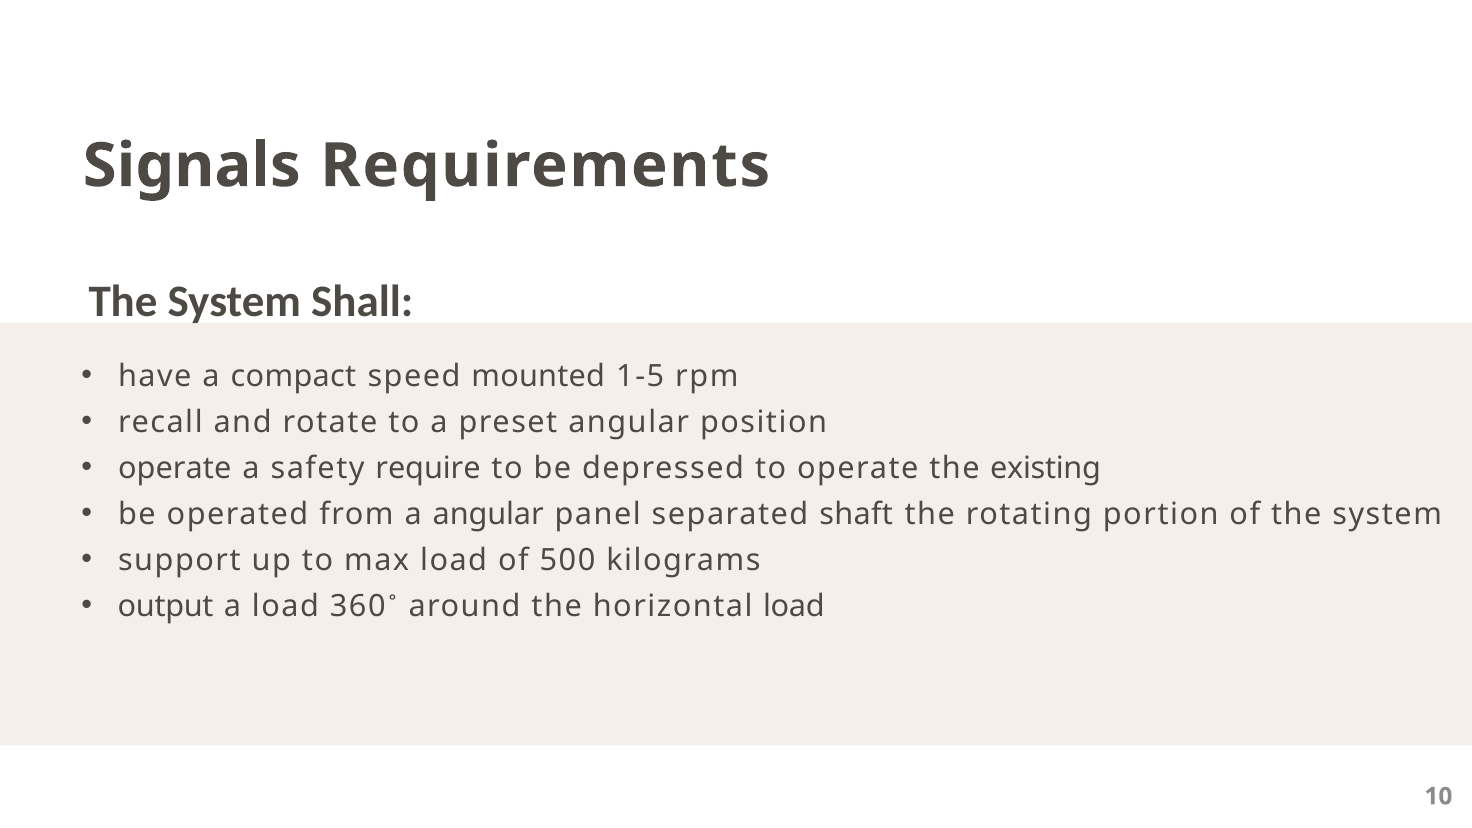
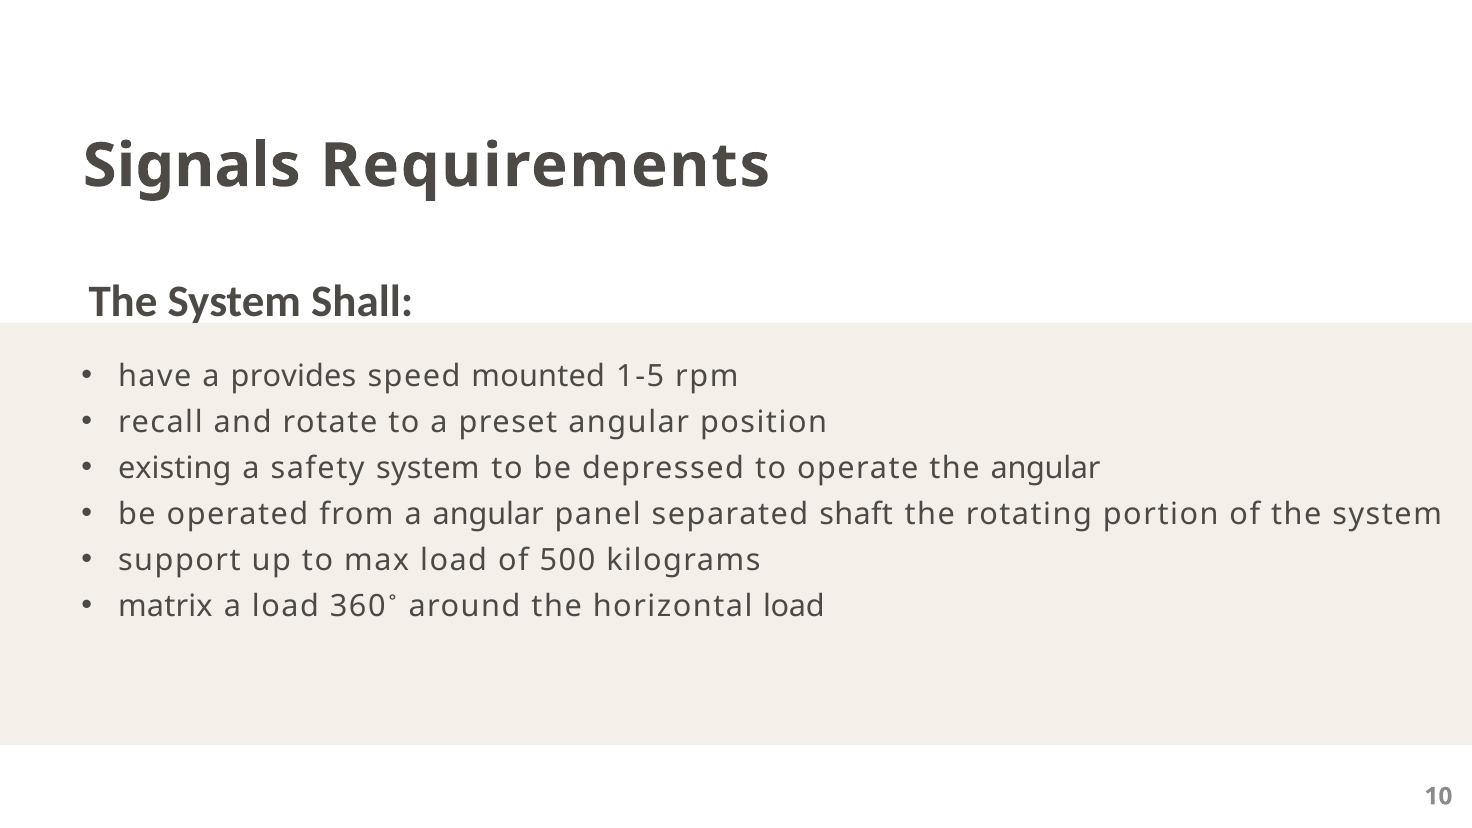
compact: compact -> provides (294, 376)
operate: operate -> existing (175, 468)
safety require: require -> system (428, 468)
the existing: existing -> angular (1046, 468)
output: output -> matrix (165, 606)
